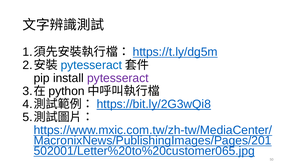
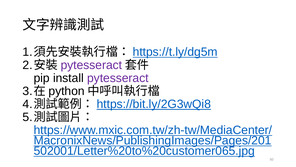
pytesseract colour: blue -> purple (91, 65)
